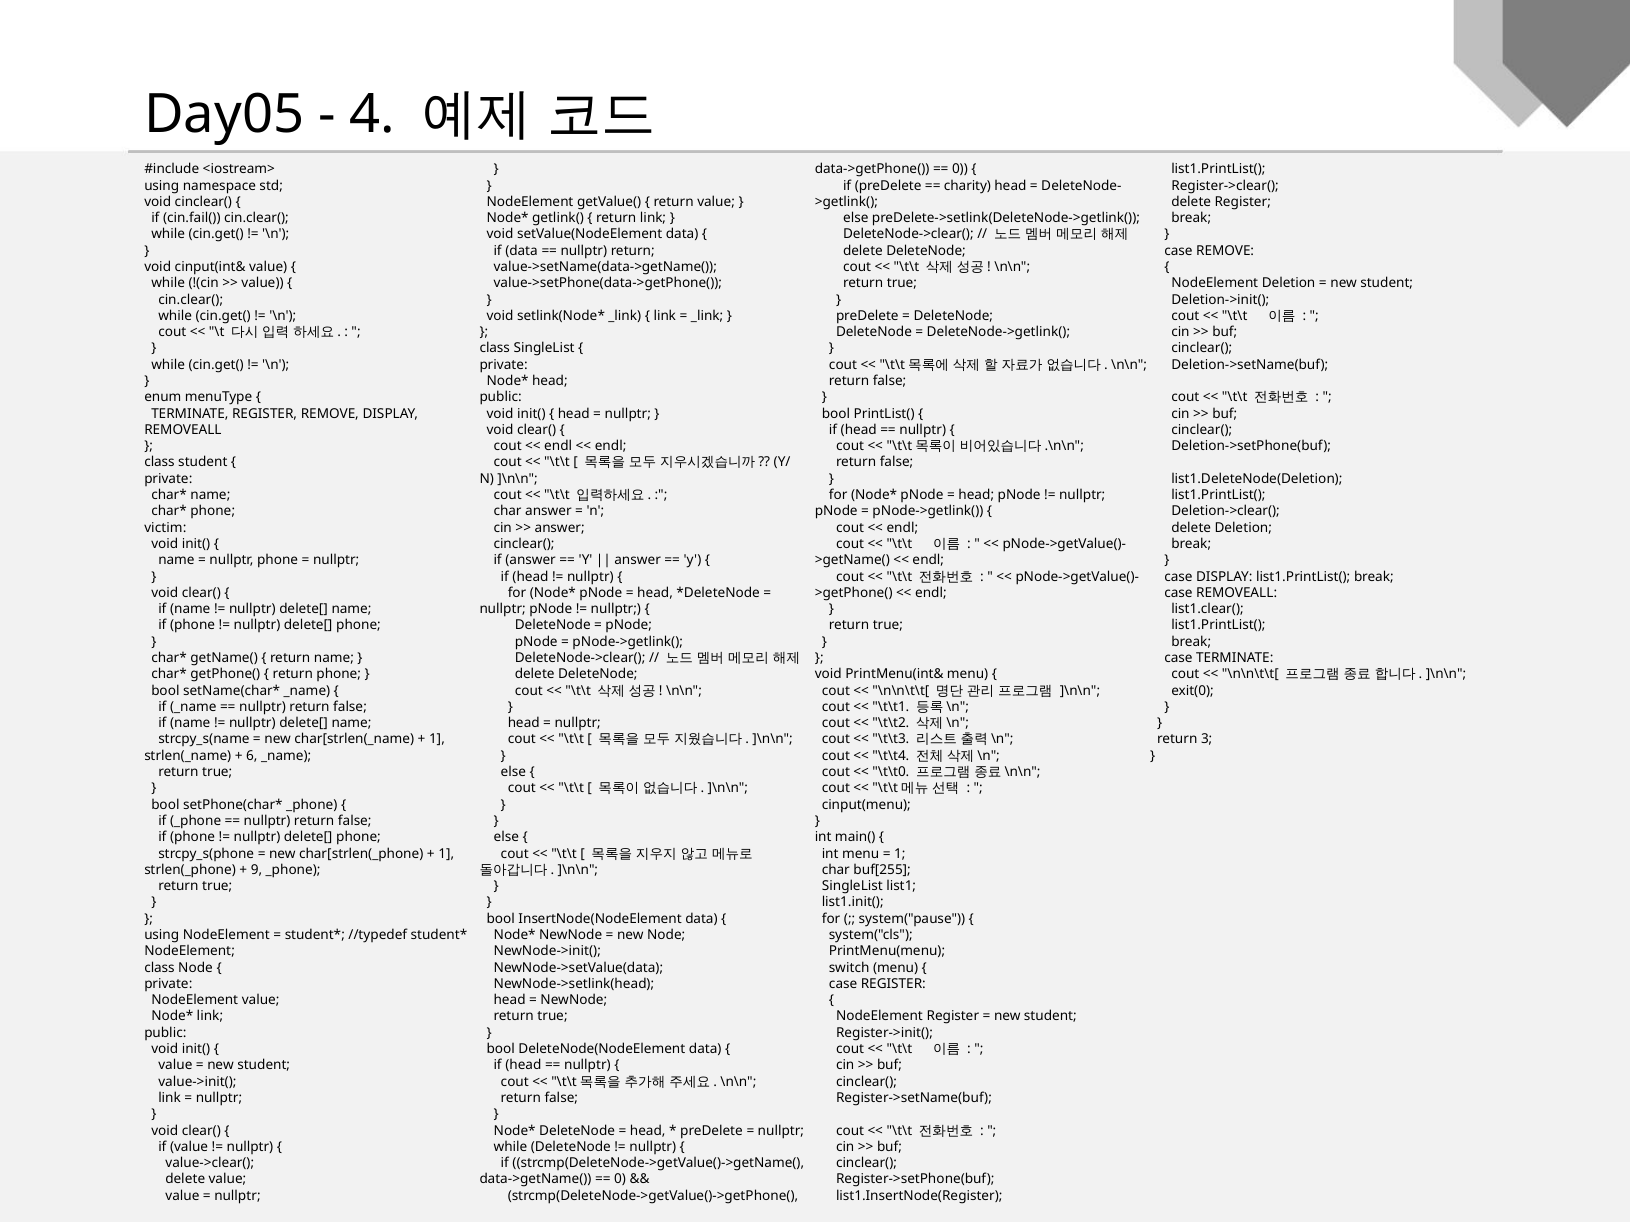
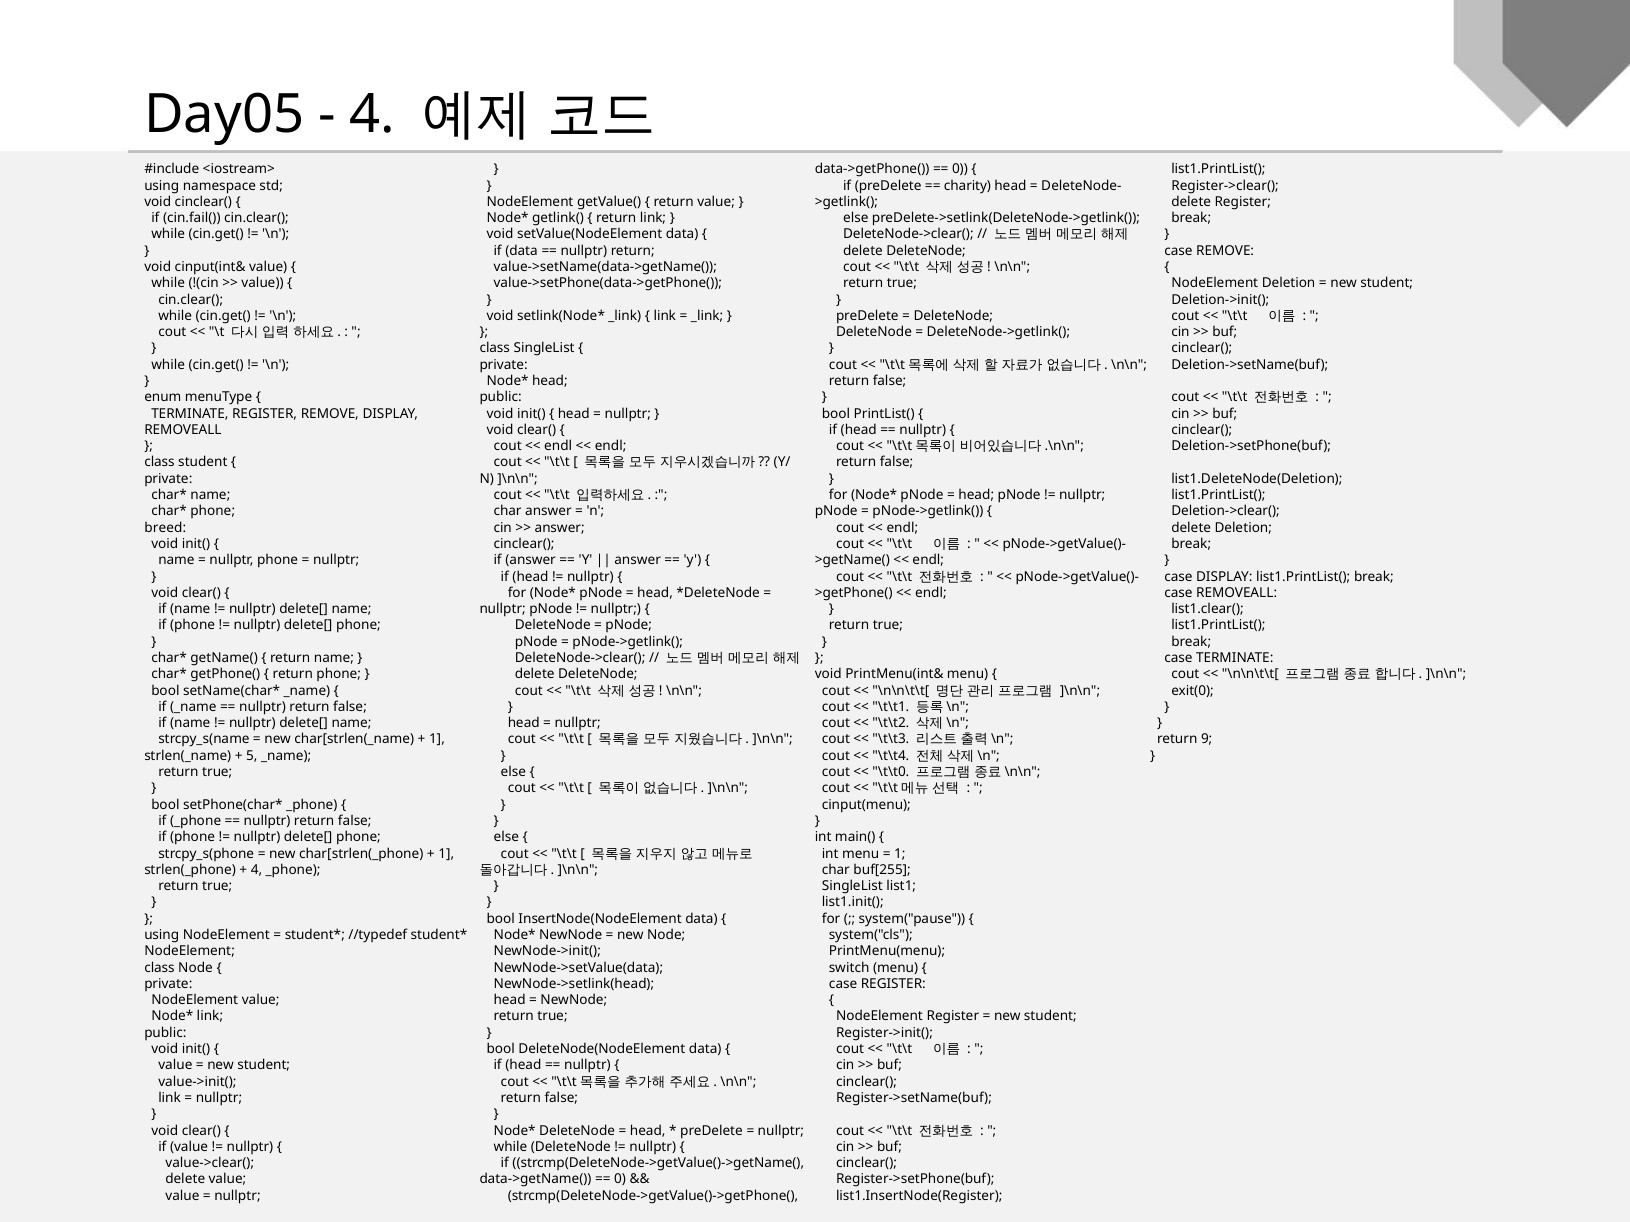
victim: victim -> breed (165, 528)
3: 3 -> 9 (1207, 740)
6: 6 -> 5 (252, 756)
9: 9 -> 4 (256, 870)
